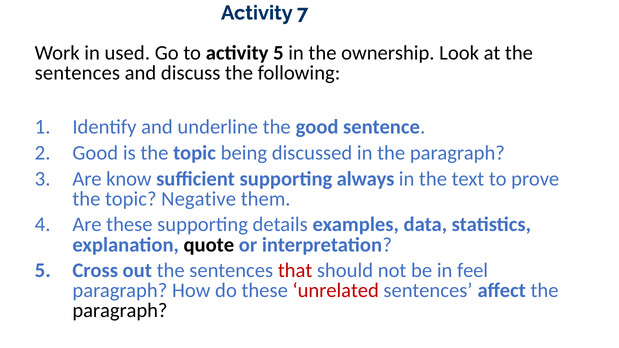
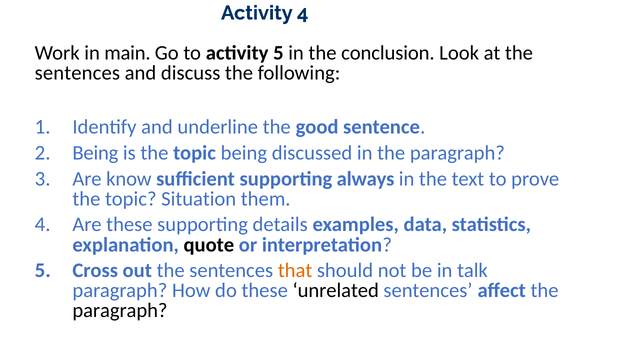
Activity 7: 7 -> 4 (303, 13)
used: used -> main (127, 53)
ownership: ownership -> conclusion (388, 53)
Good: Good -> Being (95, 153)
Negative: Negative -> Situation (199, 199)
that colour: red -> orange (295, 271)
feel: feel -> talk (472, 271)
unrelated colour: red -> black (336, 291)
